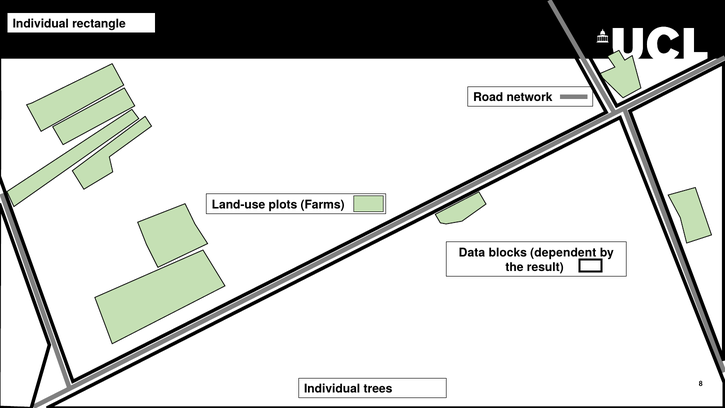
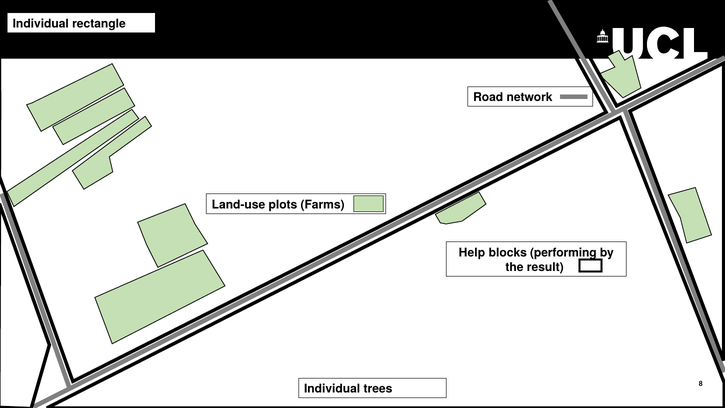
Data: Data -> Help (472, 253)
dependent: dependent -> performing (563, 253)
